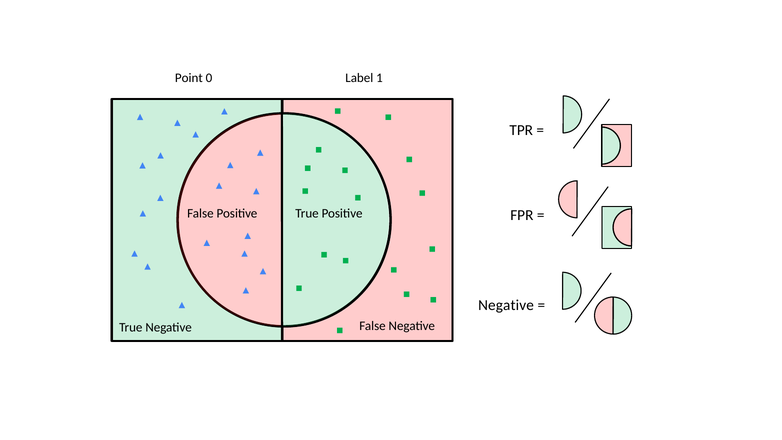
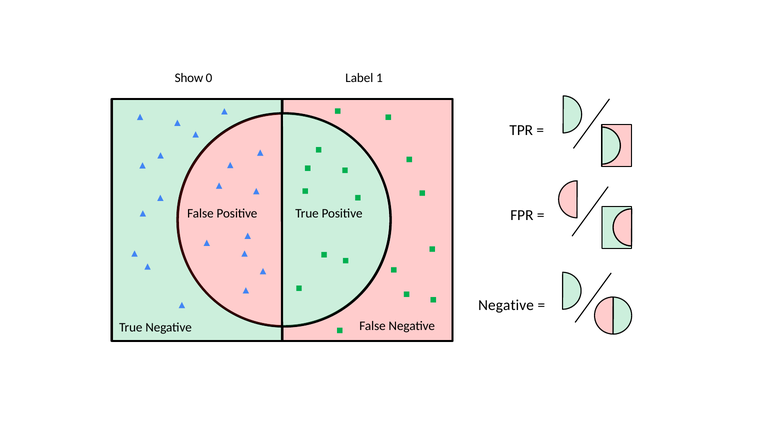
Point: Point -> Show (189, 78)
